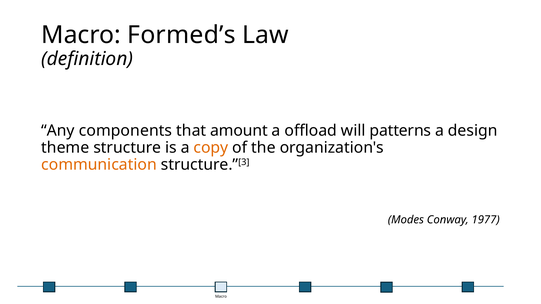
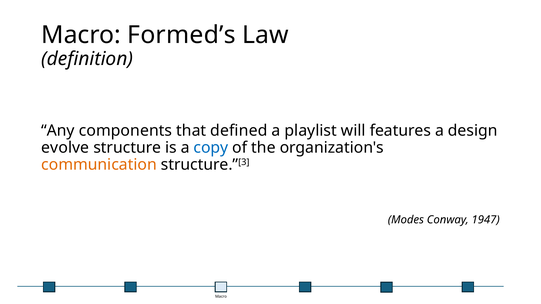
amount: amount -> defined (239, 131)
offload: offload -> playlist (311, 131)
patterns: patterns -> features (400, 131)
theme: theme -> evolve (65, 148)
copy colour: orange -> blue (211, 148)
1977: 1977 -> 1947 (486, 220)
